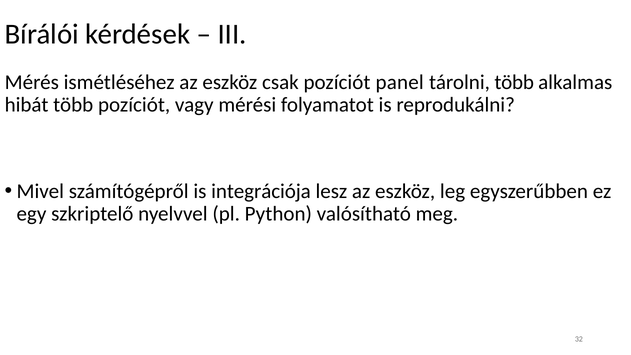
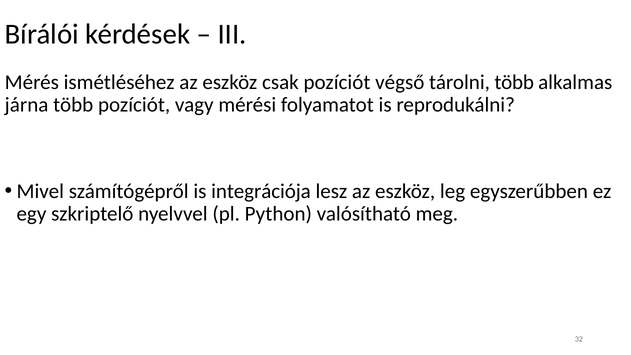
panel: panel -> végső (400, 82)
hibát: hibát -> járna (27, 105)
